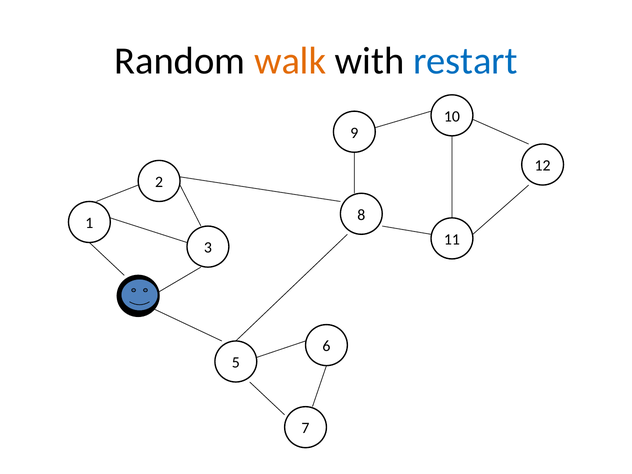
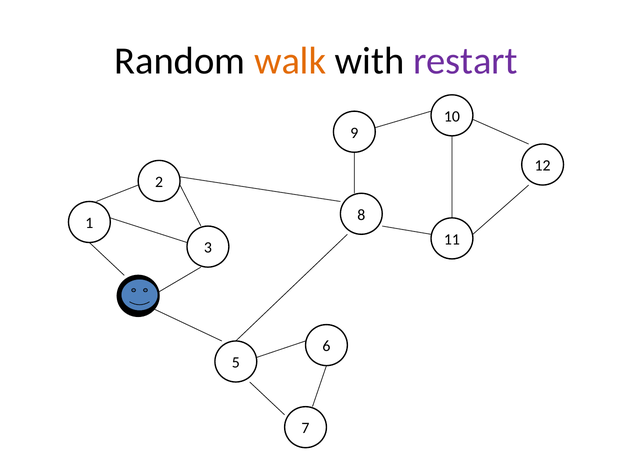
restart colour: blue -> purple (465, 61)
